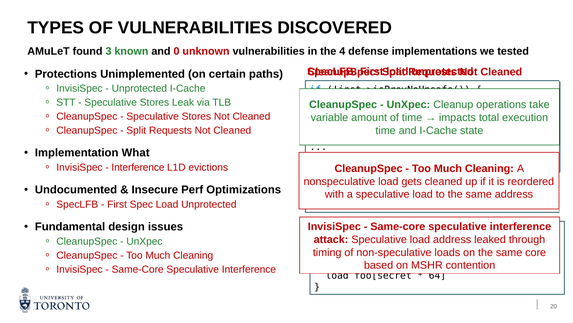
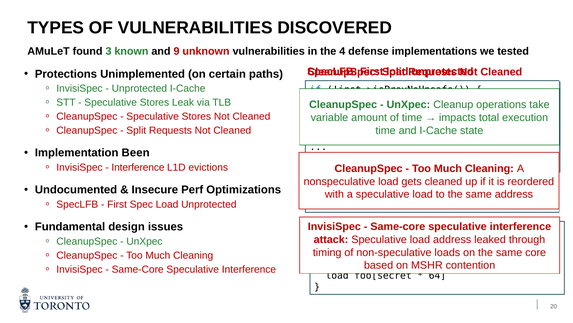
0: 0 -> 9 (176, 51)
What: What -> Been (136, 153)
